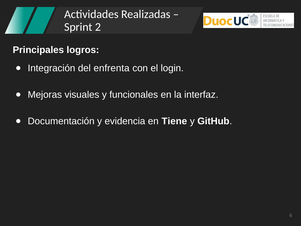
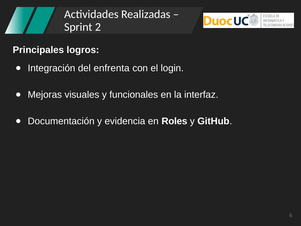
Tiene: Tiene -> Roles (174, 121)
